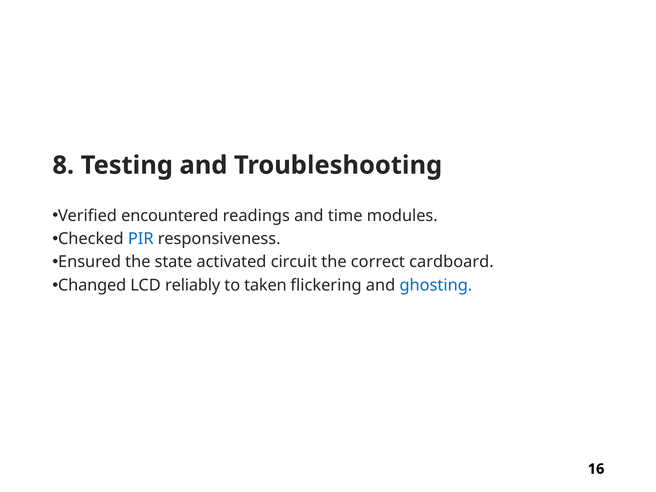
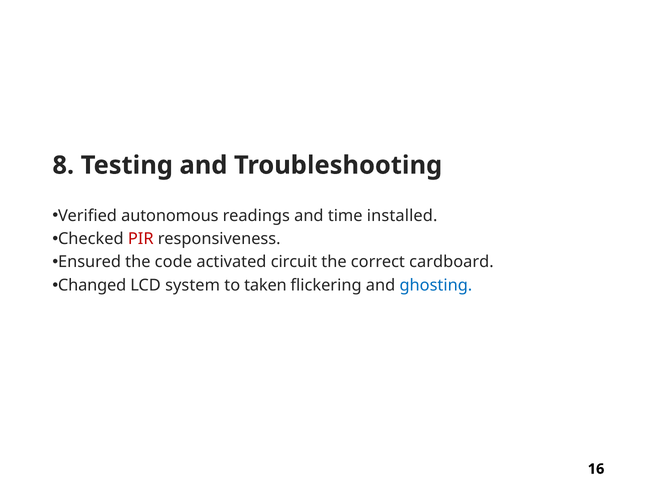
encountered: encountered -> autonomous (170, 216)
modules: modules -> installed (402, 216)
PIR colour: blue -> red (141, 239)
state: state -> code (173, 262)
reliably: reliably -> system (193, 285)
